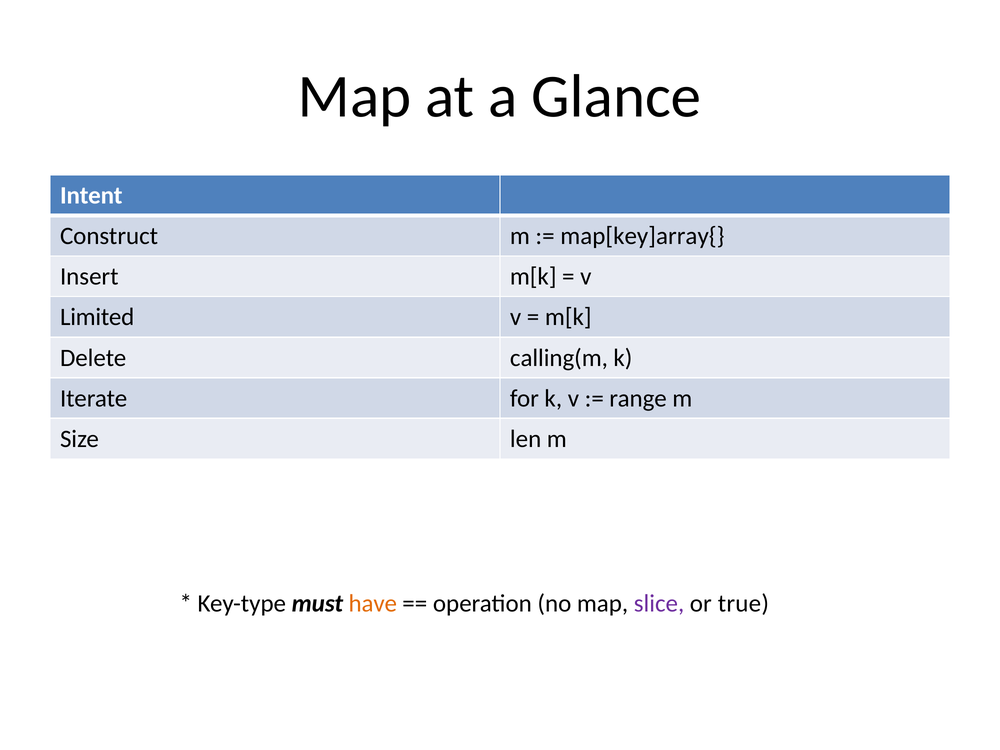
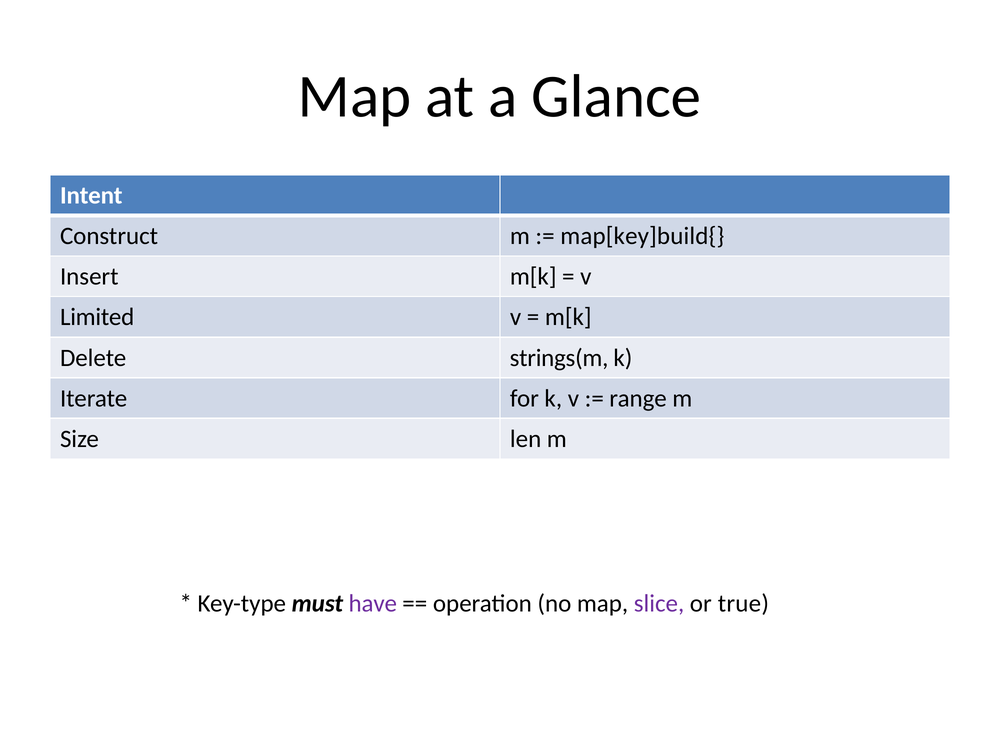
map[key]array{: map[key]array{ -> map[key]build{ (642, 236)
calling(m: calling(m -> strings(m (559, 358)
have colour: orange -> purple (373, 604)
